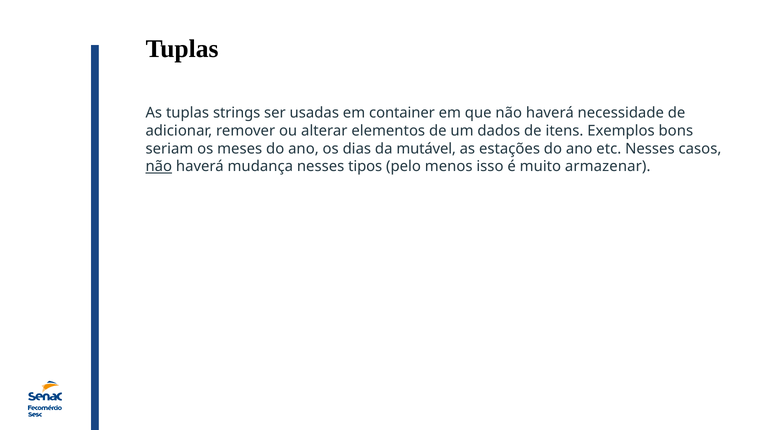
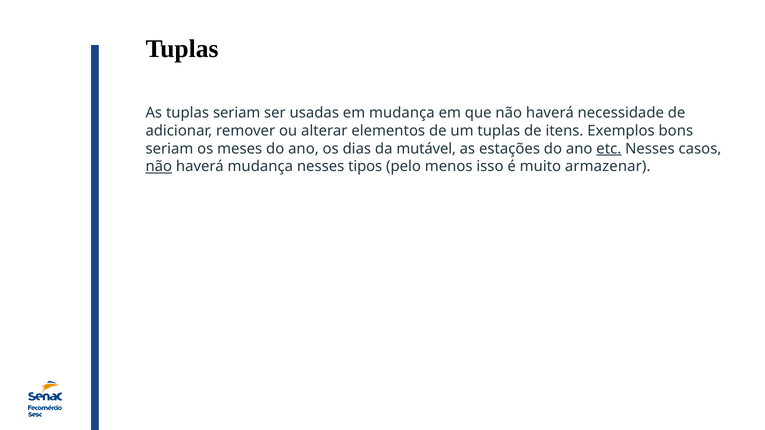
tuplas strings: strings -> seriam (237, 113)
em container: container -> mudança (402, 113)
um dados: dados -> tuplas (499, 131)
etc underline: none -> present (609, 149)
